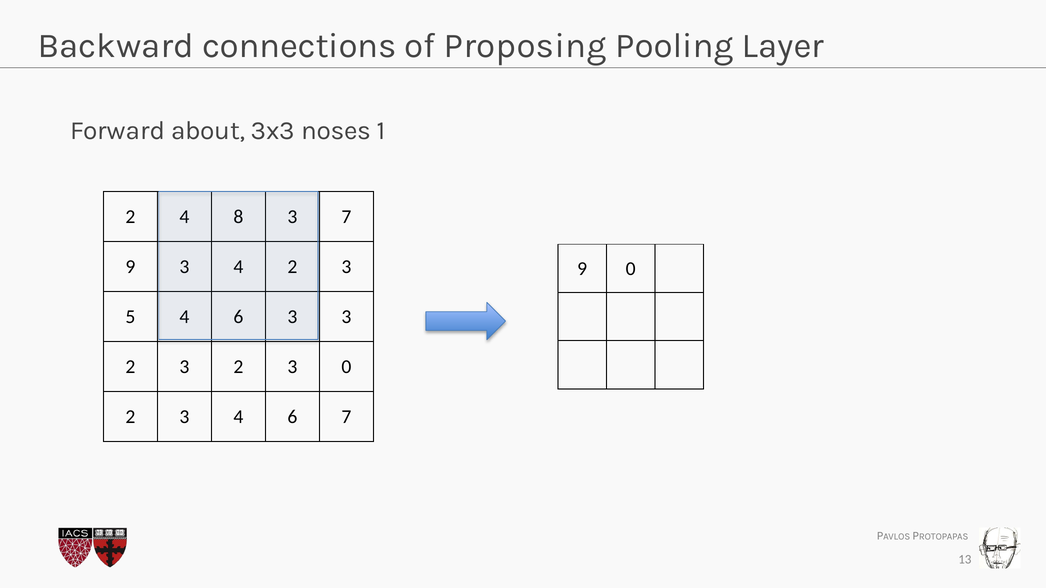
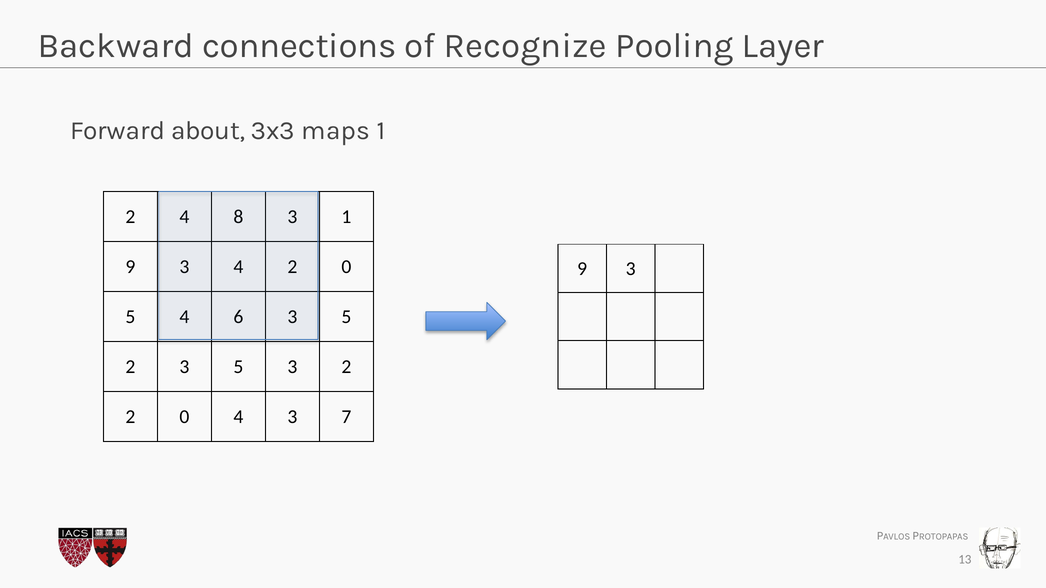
Proposing: Proposing -> Recognize (525, 46)
noses: noses -> maps (336, 131)
7: 7 -> 1 (346, 217)
3: 3 -> 0 (346, 267)
0: 0 -> 3 (631, 269)
3: 3 -> 5 (346, 317)
2 3 2: 2 -> 5 (238, 367)
3 0: 0 -> 2 (346, 367)
3: 3 -> 0 (184, 417)
6: 6 -> 3 (292, 417)
